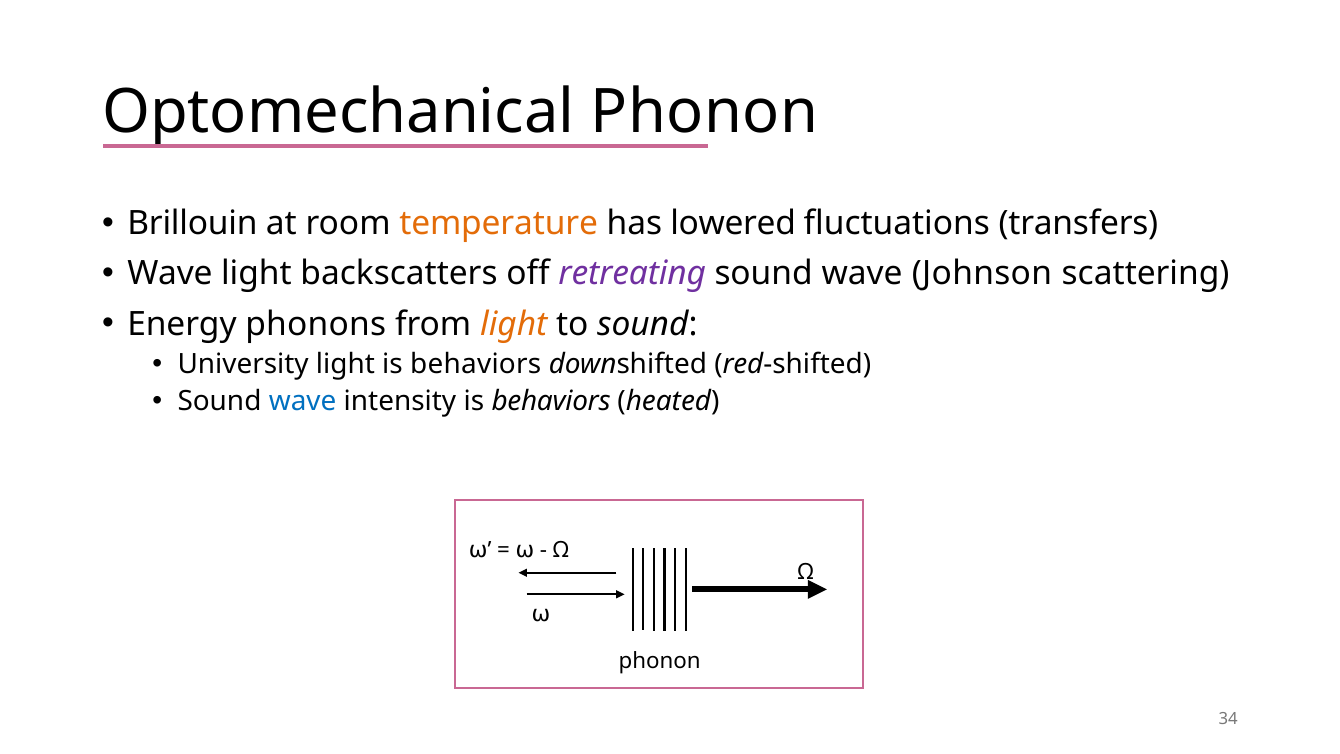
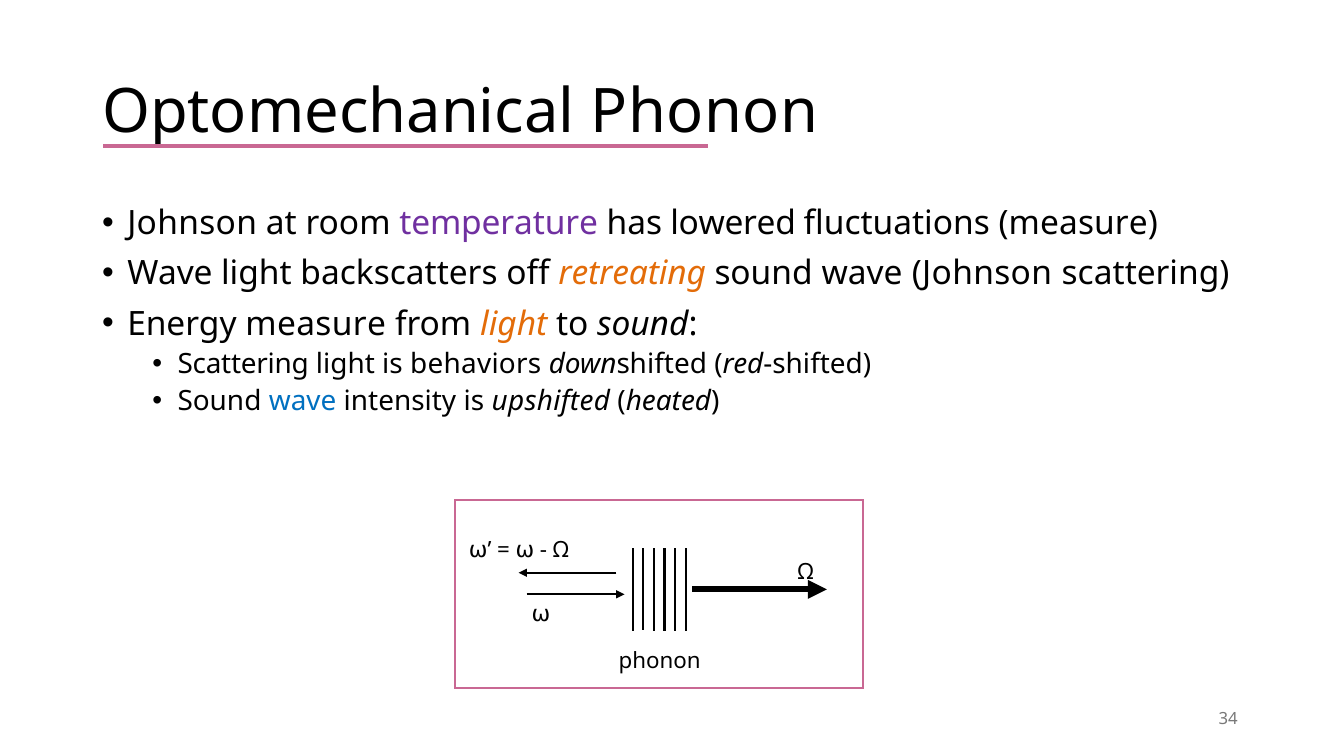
Brillouin: Brillouin -> Johnson (192, 224)
temperature colour: orange -> purple (499, 224)
fluctuations transfers: transfers -> measure (1078, 224)
retreating colour: purple -> orange (632, 274)
Energy phonons: phonons -> measure (316, 324)
University: University -> Scattering (243, 364)
intensity is behaviors: behaviors -> upshifted (551, 401)
